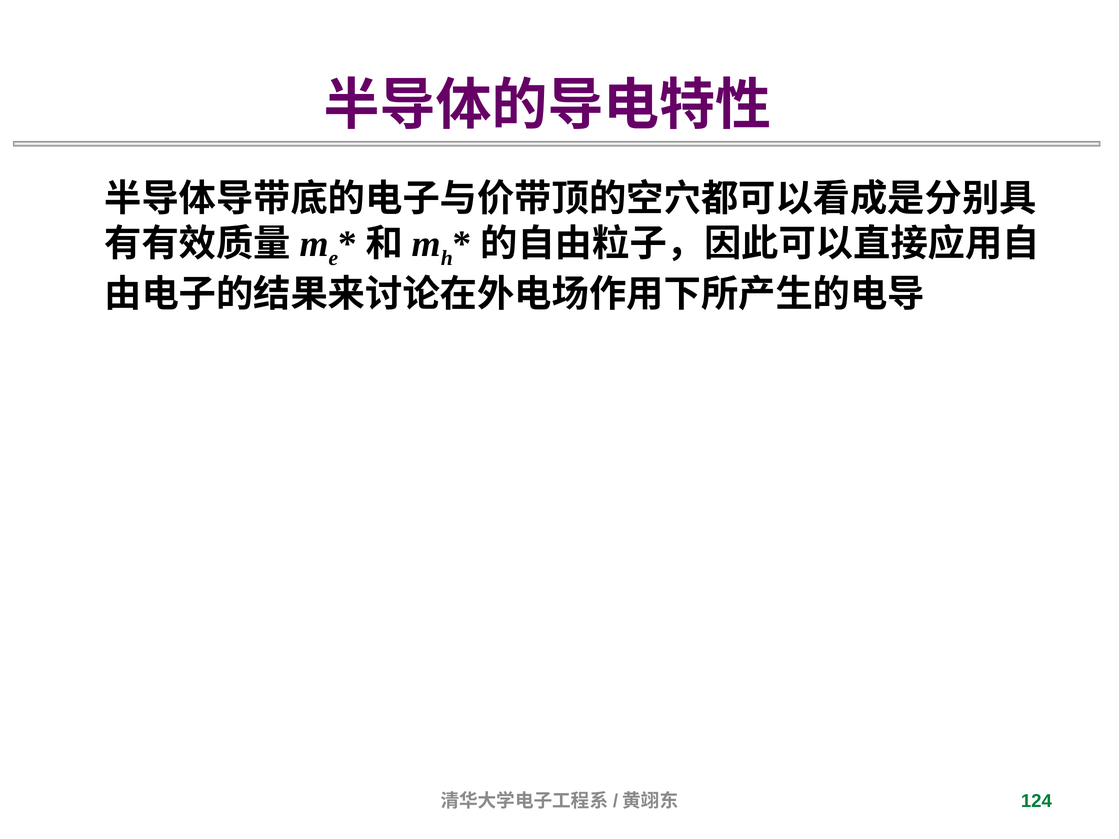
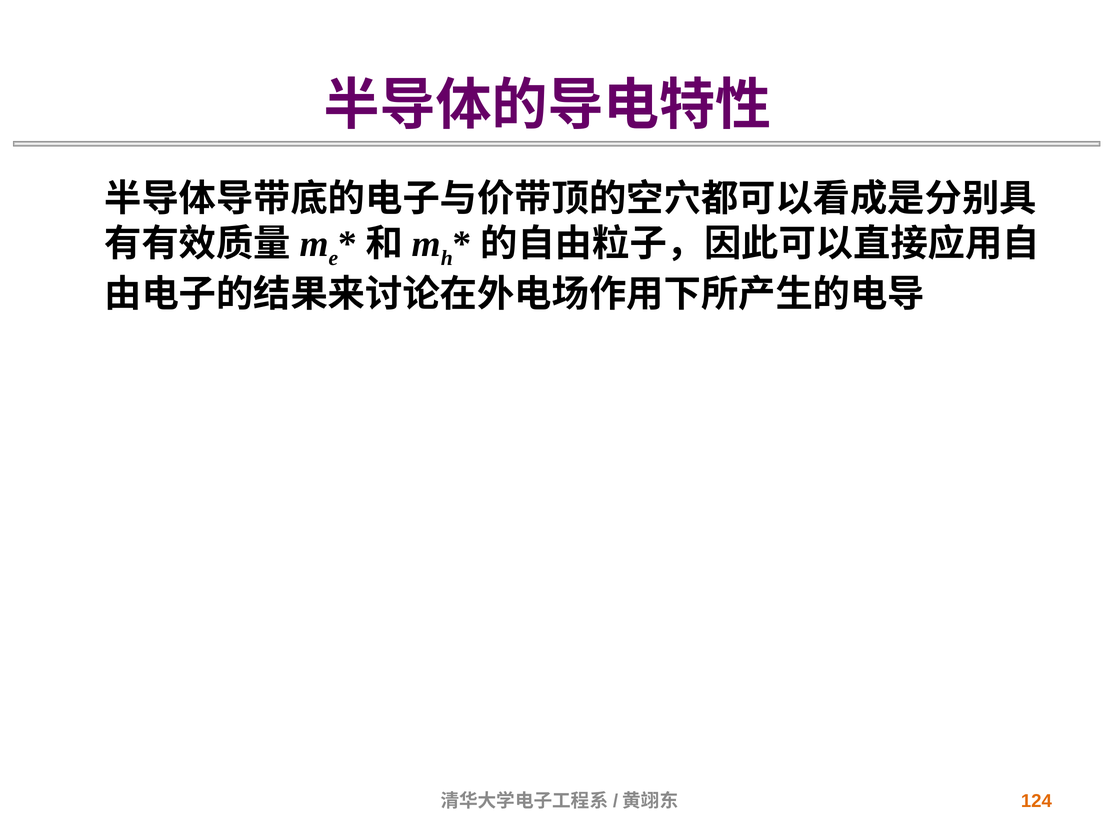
124 colour: green -> orange (1036, 801)
